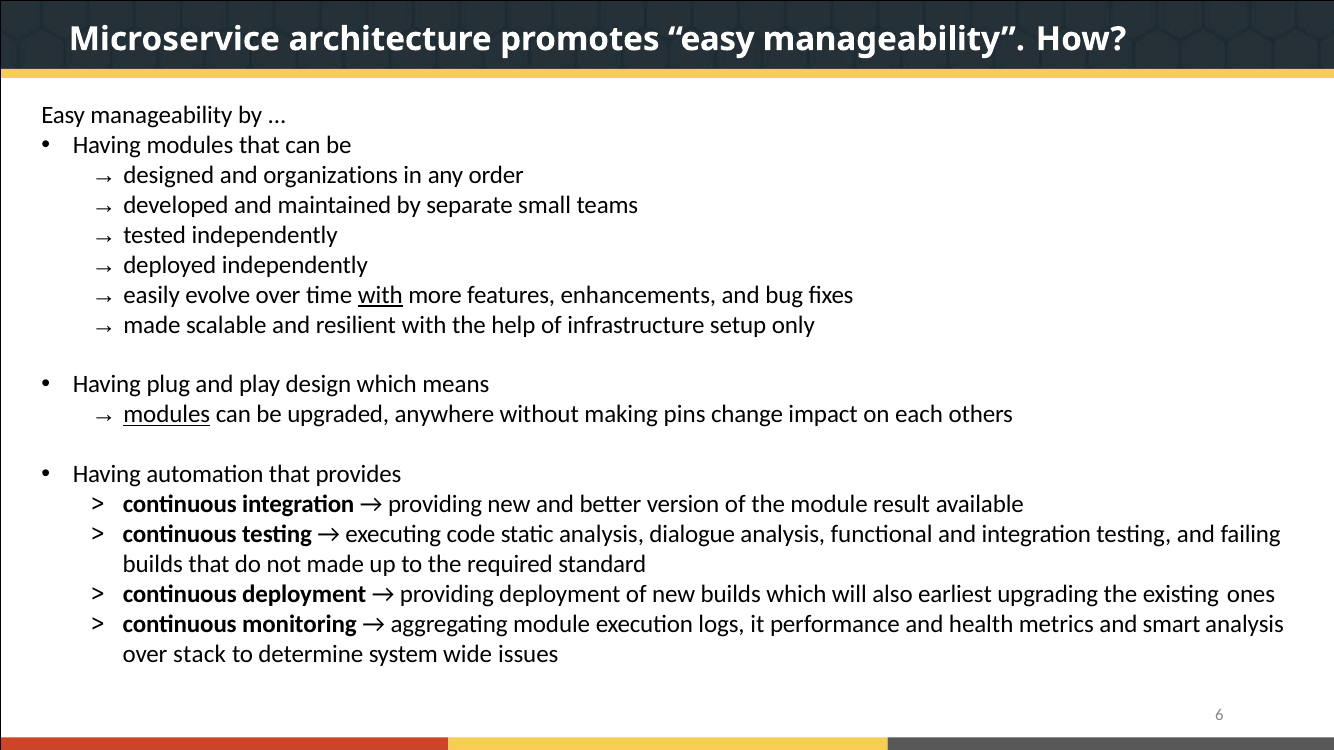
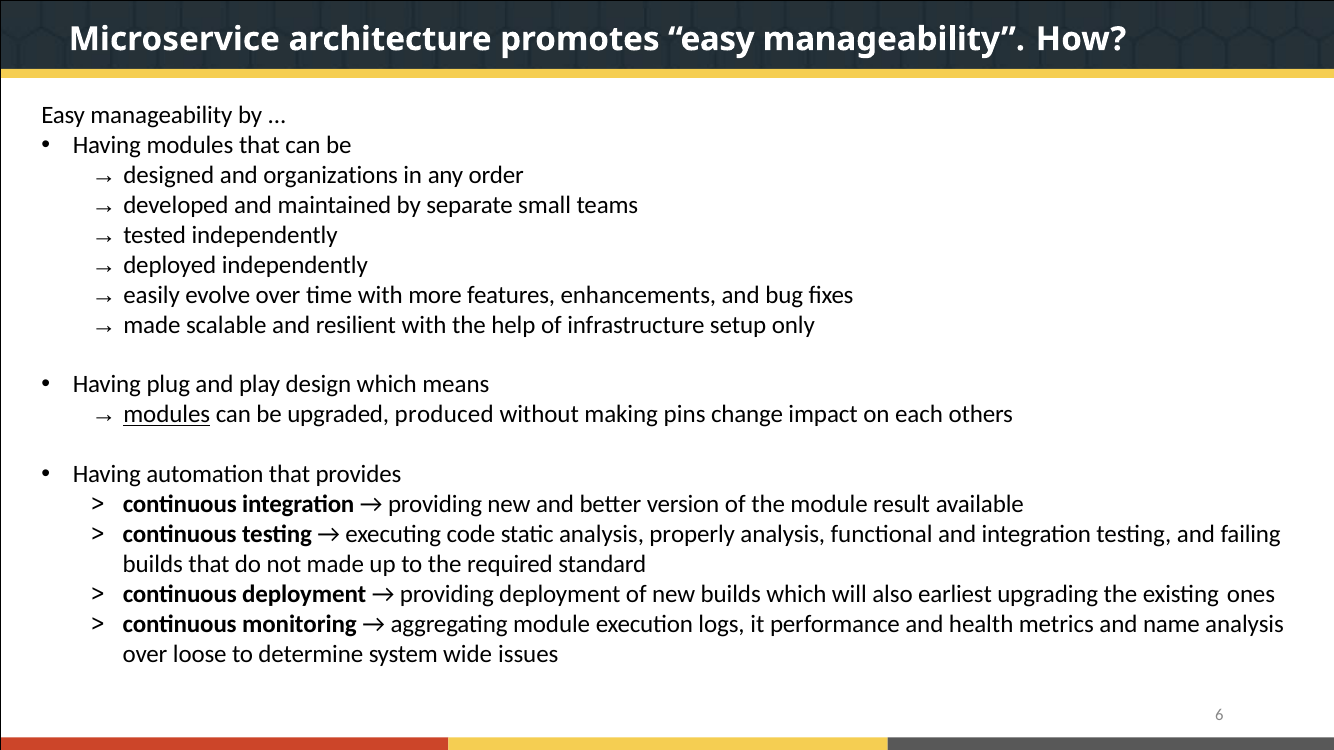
with underline: present -> none (380, 295)
anywhere: anywhere -> produced (444, 415)
dialogue: dialogue -> properly (692, 534)
smart: smart -> name (1171, 624)
stack: stack -> loose (200, 654)
